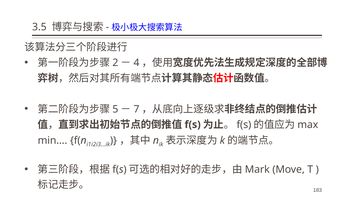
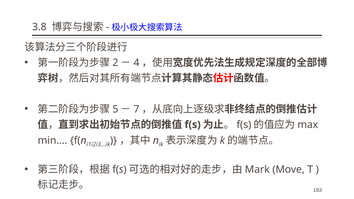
3.5: 3.5 -> 3.8 (39, 27)
